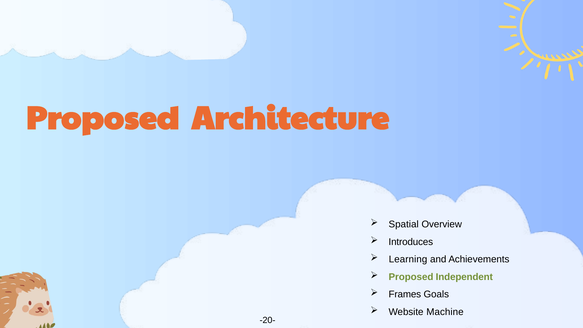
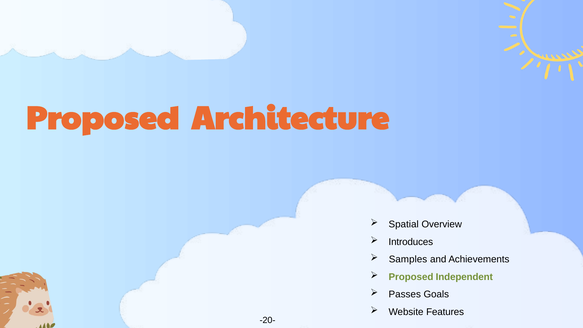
Learning: Learning -> Samples (408, 259)
Frames: Frames -> Passes (405, 294)
Machine: Machine -> Features (445, 312)
